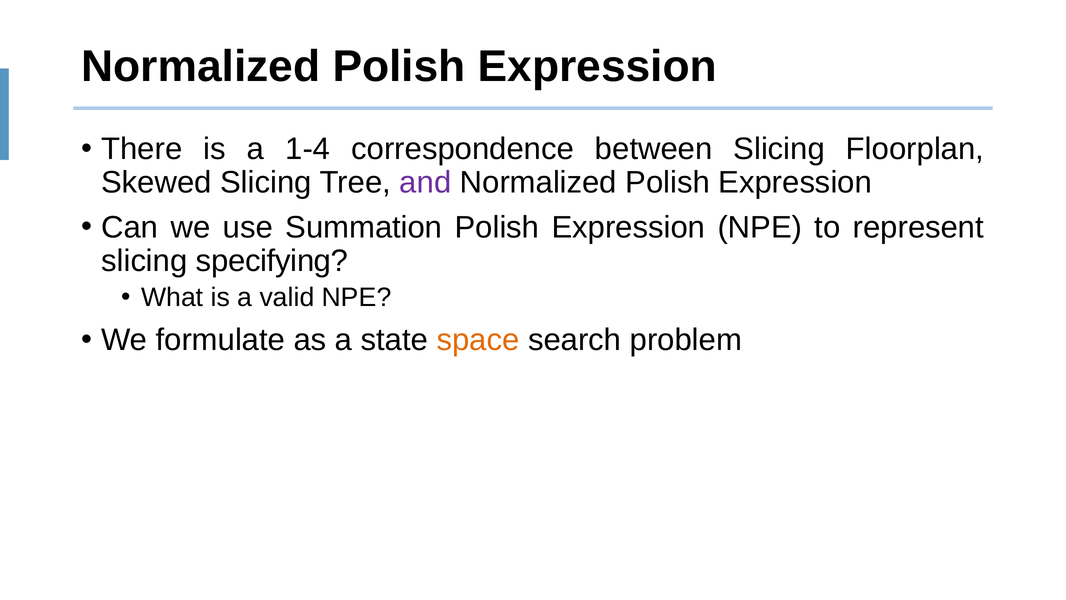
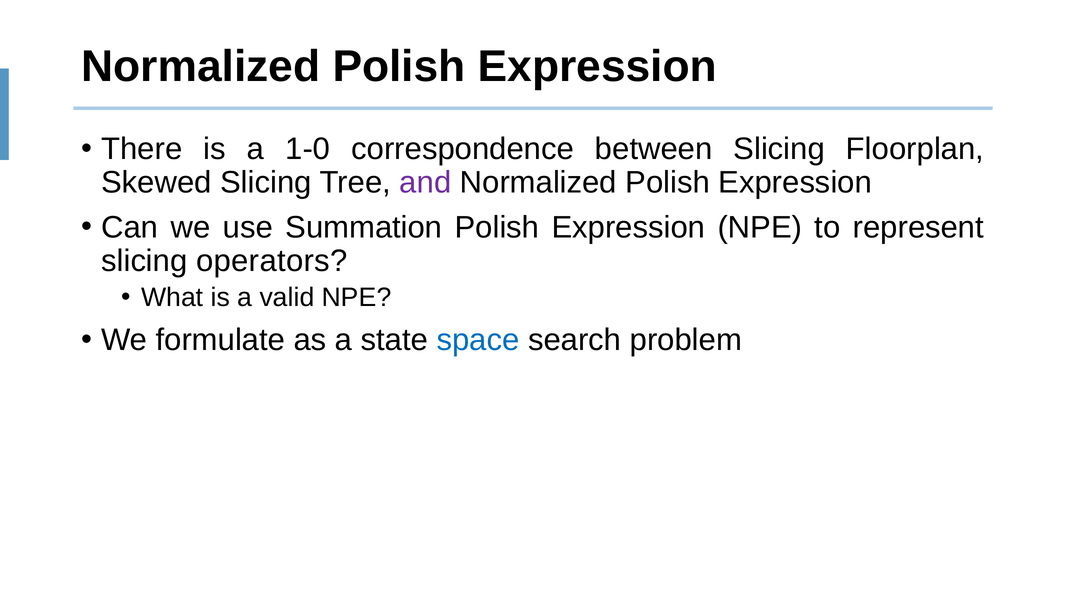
1-4: 1-4 -> 1-0 (308, 149)
specifying: specifying -> operators (272, 261)
space colour: orange -> blue (478, 340)
